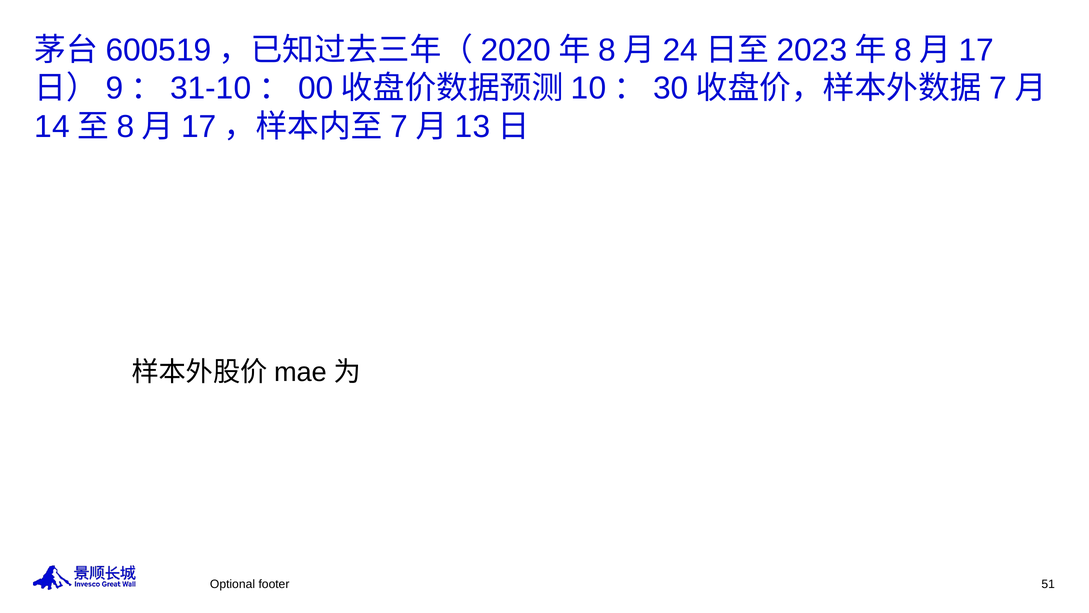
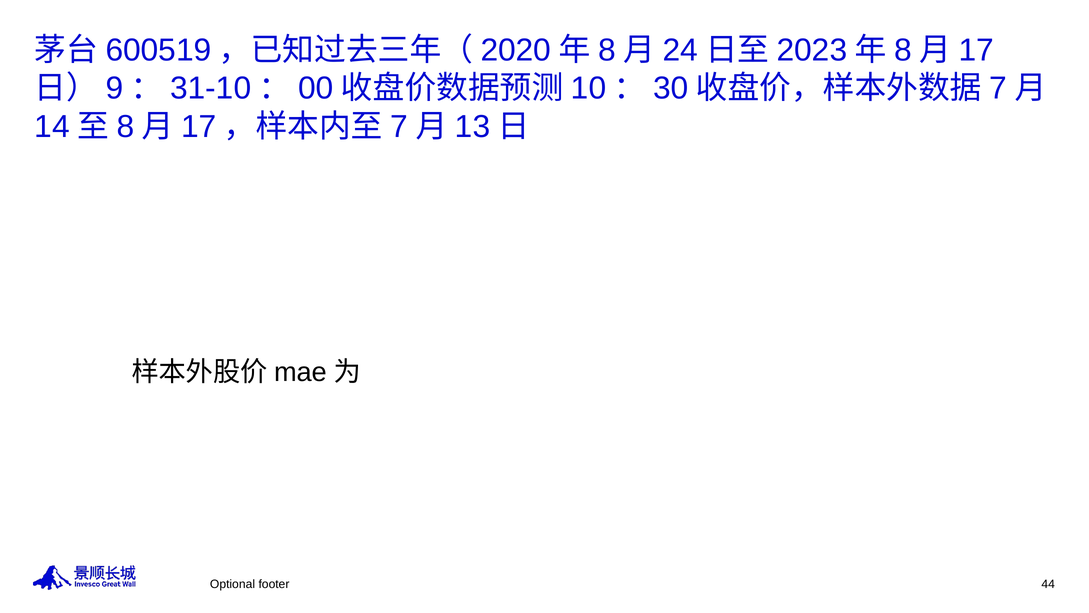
51: 51 -> 44 (1048, 584)
